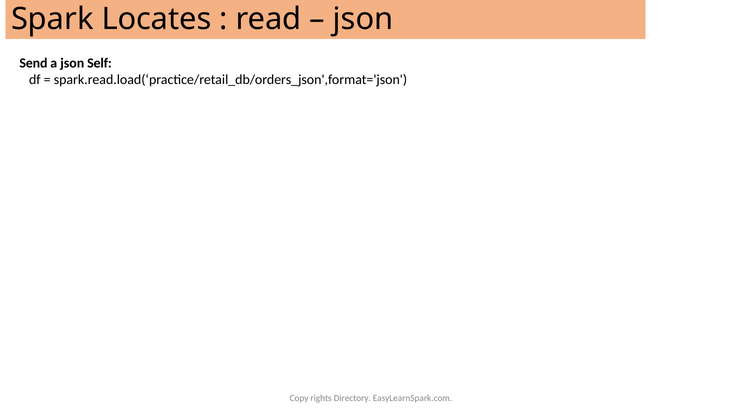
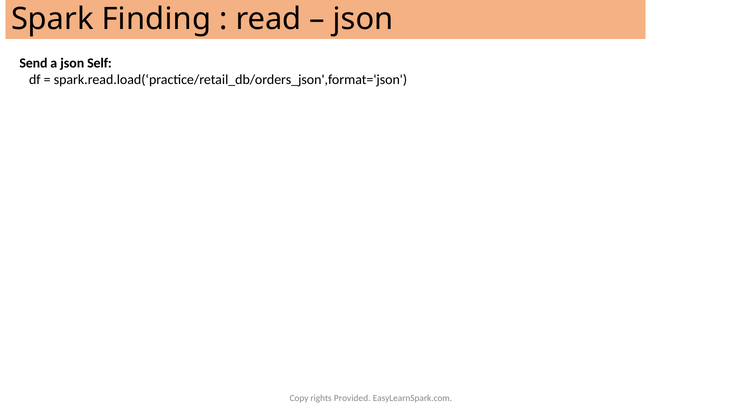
Locates: Locates -> Finding (156, 19)
Directory: Directory -> Provided (352, 398)
